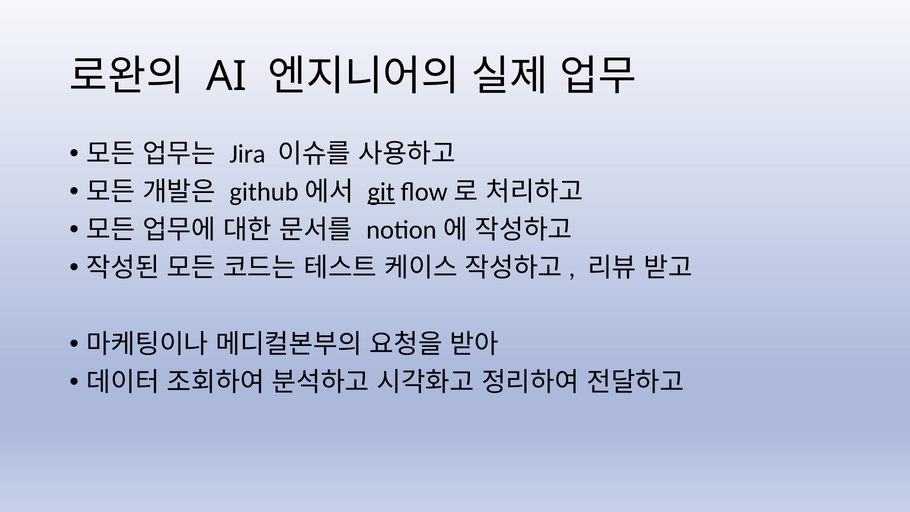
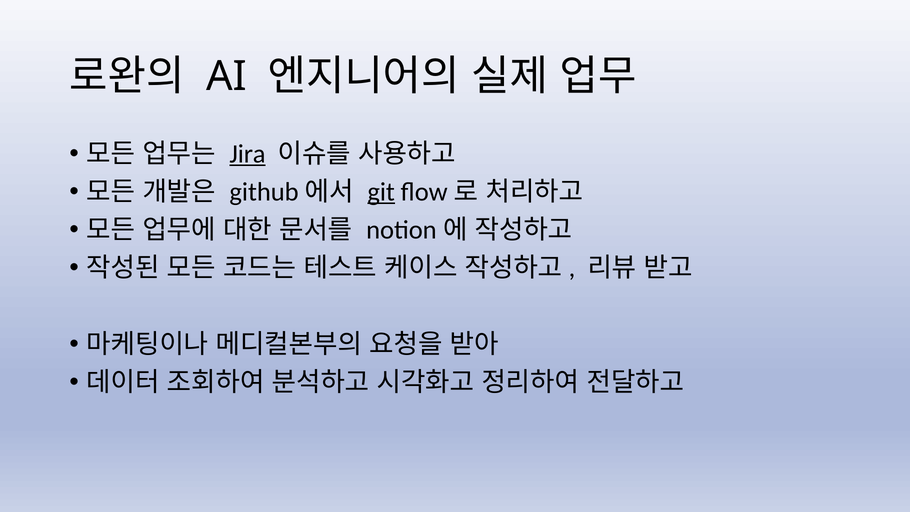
Jira underline: none -> present (248, 154)
